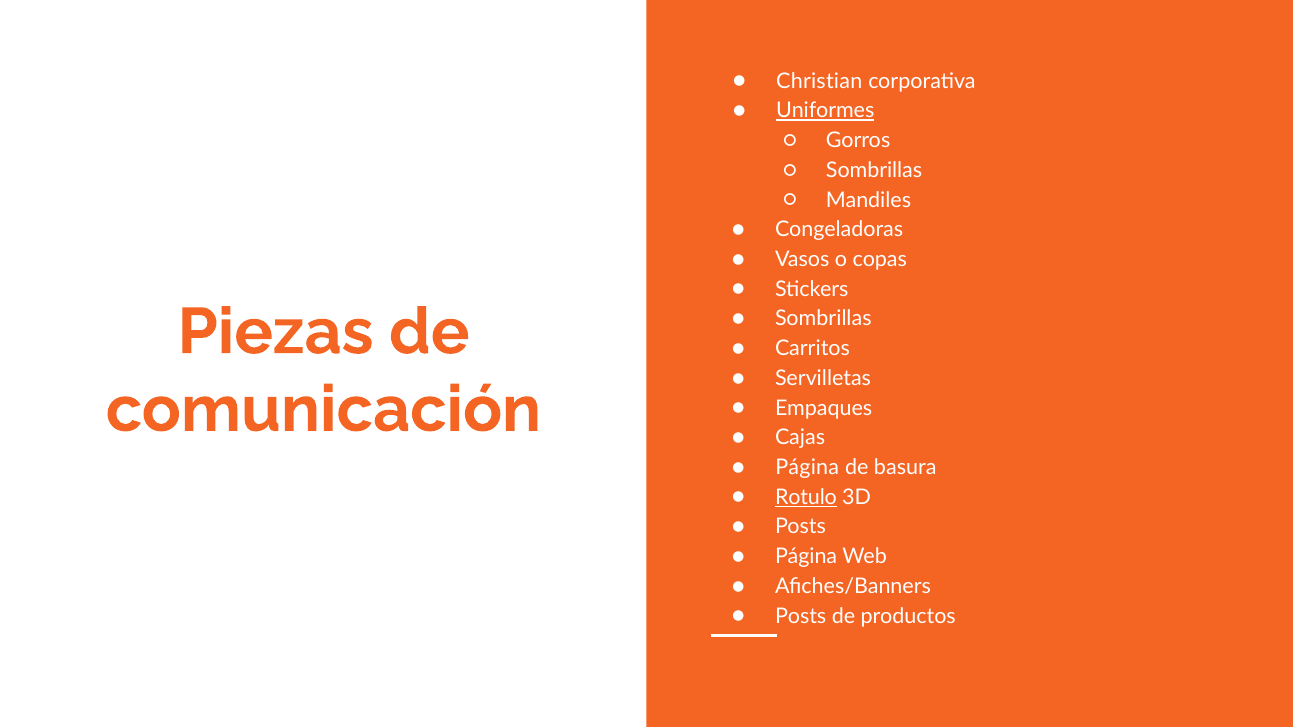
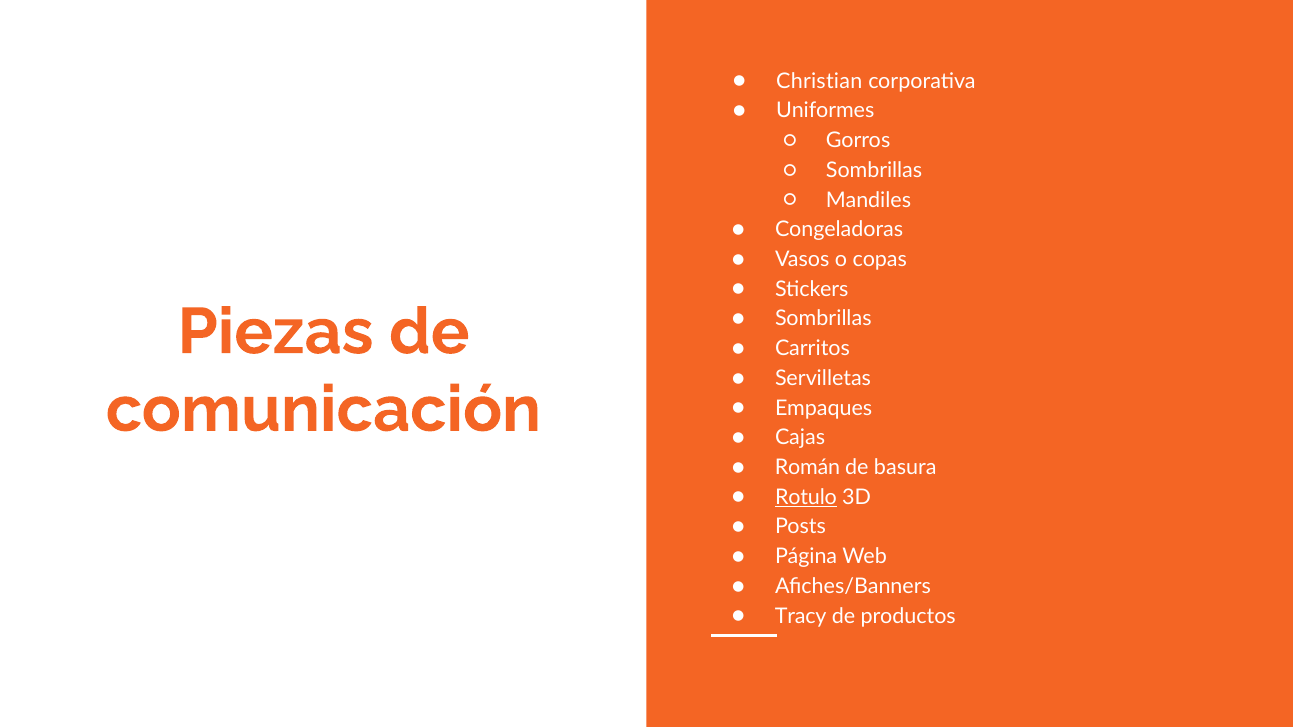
Uniformes underline: present -> none (825, 111)
Página: Página -> Román (807, 468)
Posts: Posts -> Tracy (801, 616)
